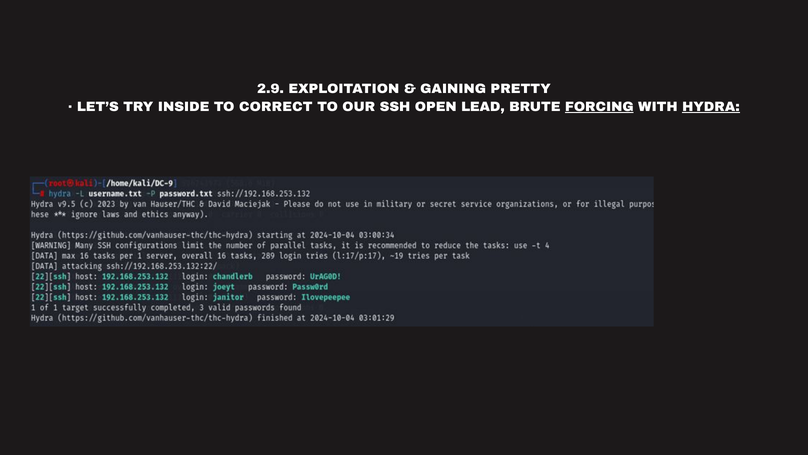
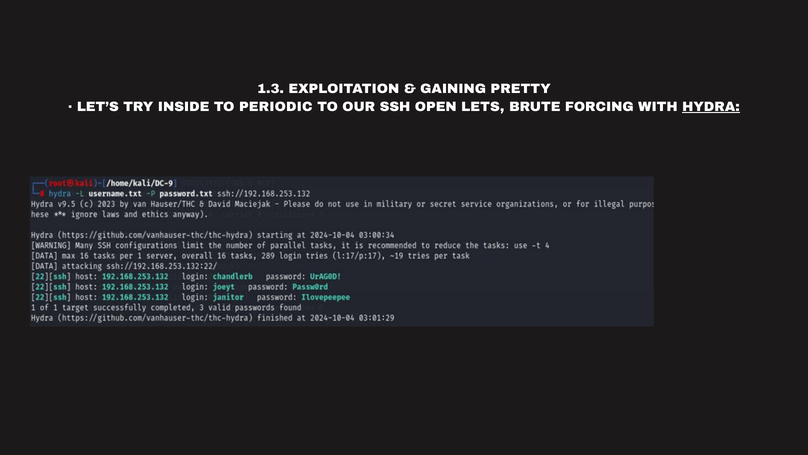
2.9: 2.9 -> 1.3 (271, 89)
CORRECT: CORRECT -> PERIODIC (276, 107)
LEAD: LEAD -> LETS (483, 107)
FORCING underline: present -> none (599, 107)
